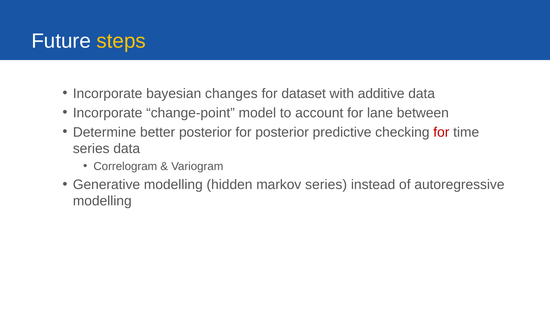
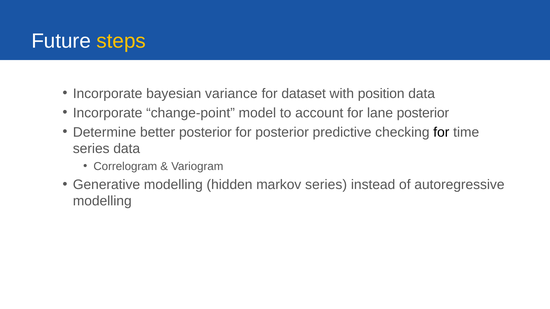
changes: changes -> variance (231, 94)
additive: additive -> position (381, 94)
lane between: between -> posterior (423, 113)
for colour: red -> black (441, 132)
